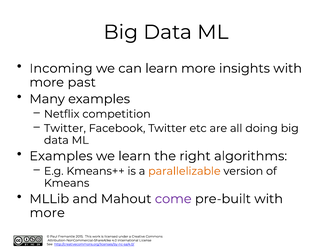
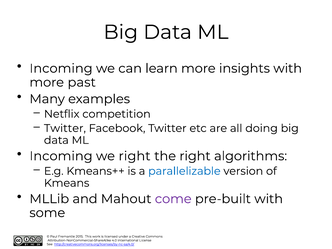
Examples: Examples -> Incoming (61, 156)
we learn: learn -> right (135, 156)
parallelizable colour: orange -> blue (184, 171)
more: more -> some (47, 213)
